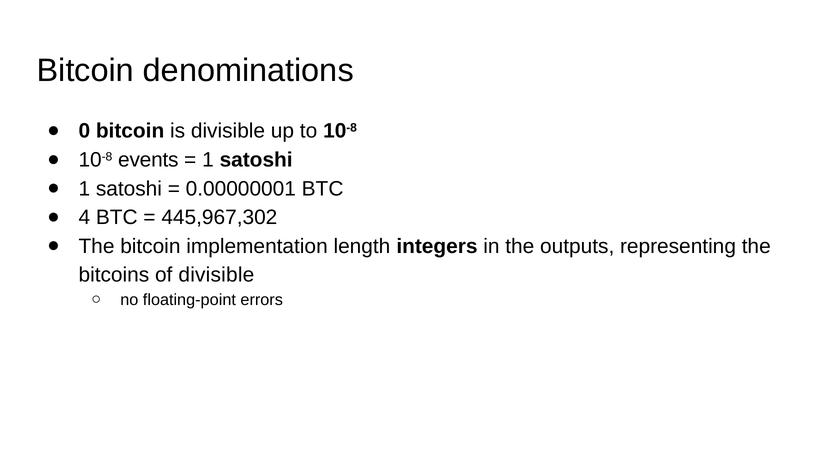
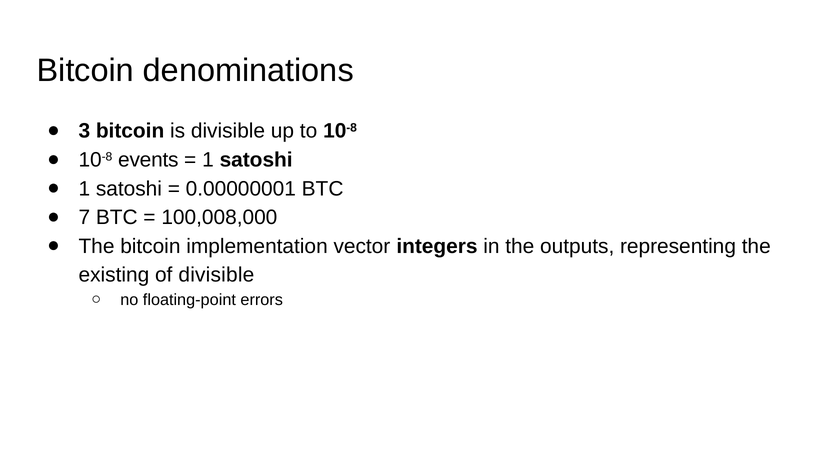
0: 0 -> 3 (84, 131)
4: 4 -> 7 (84, 218)
445,967,302: 445,967,302 -> 100,008,000 (219, 218)
length: length -> vector (362, 247)
bitcoins: bitcoins -> existing (114, 275)
